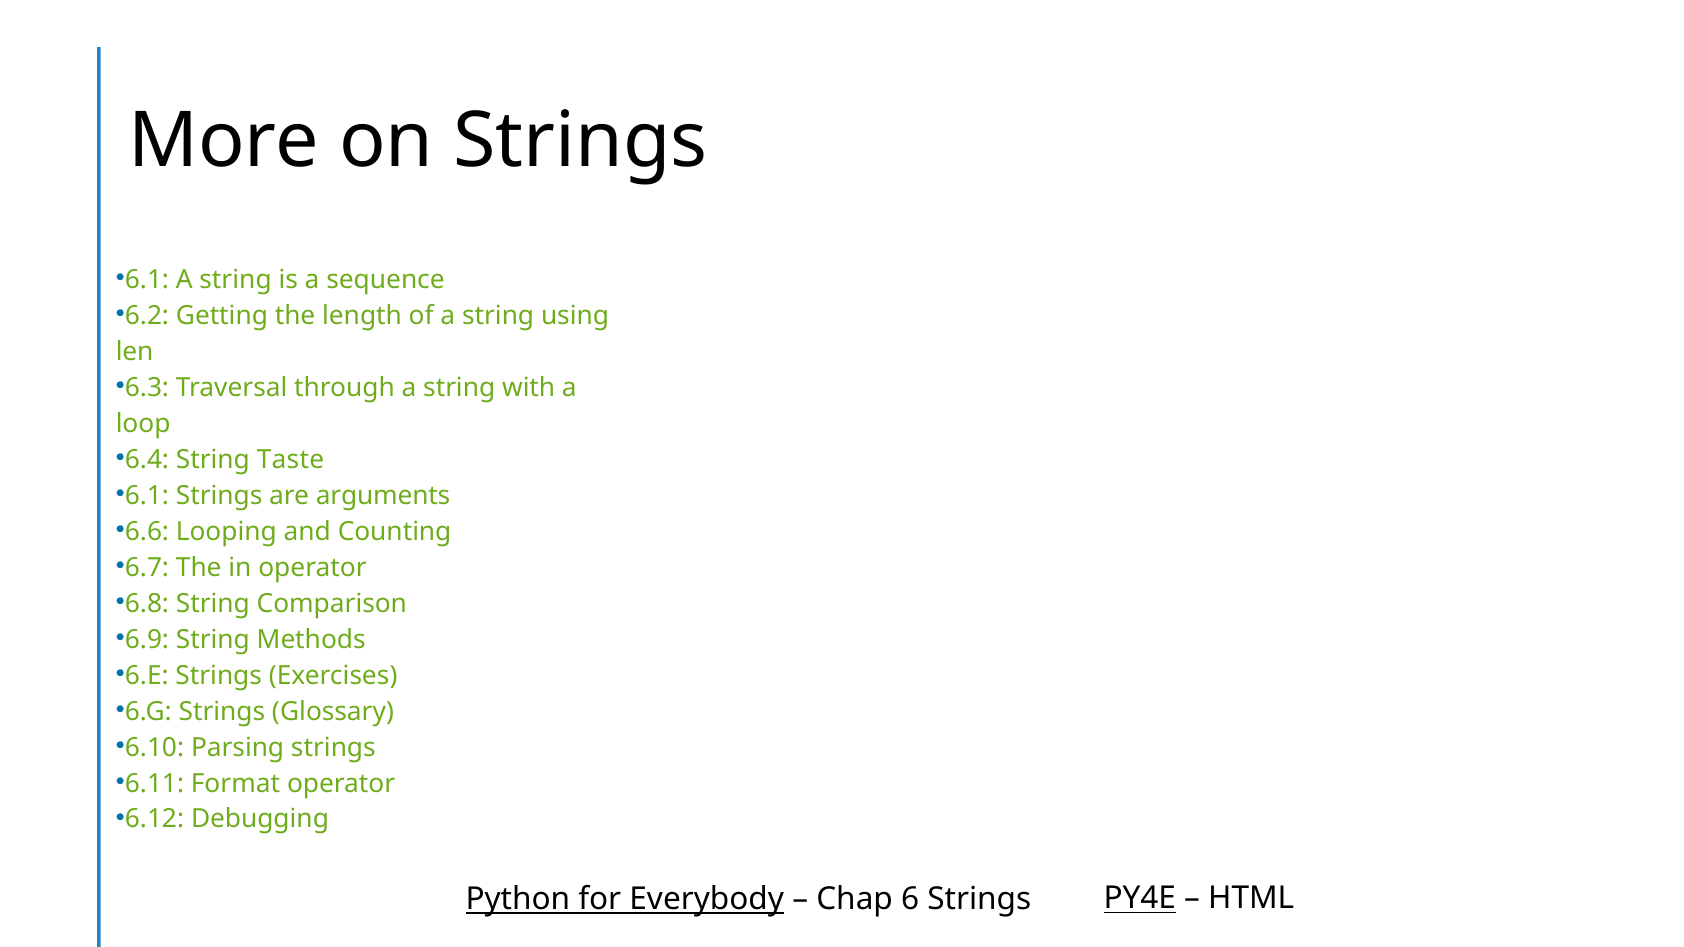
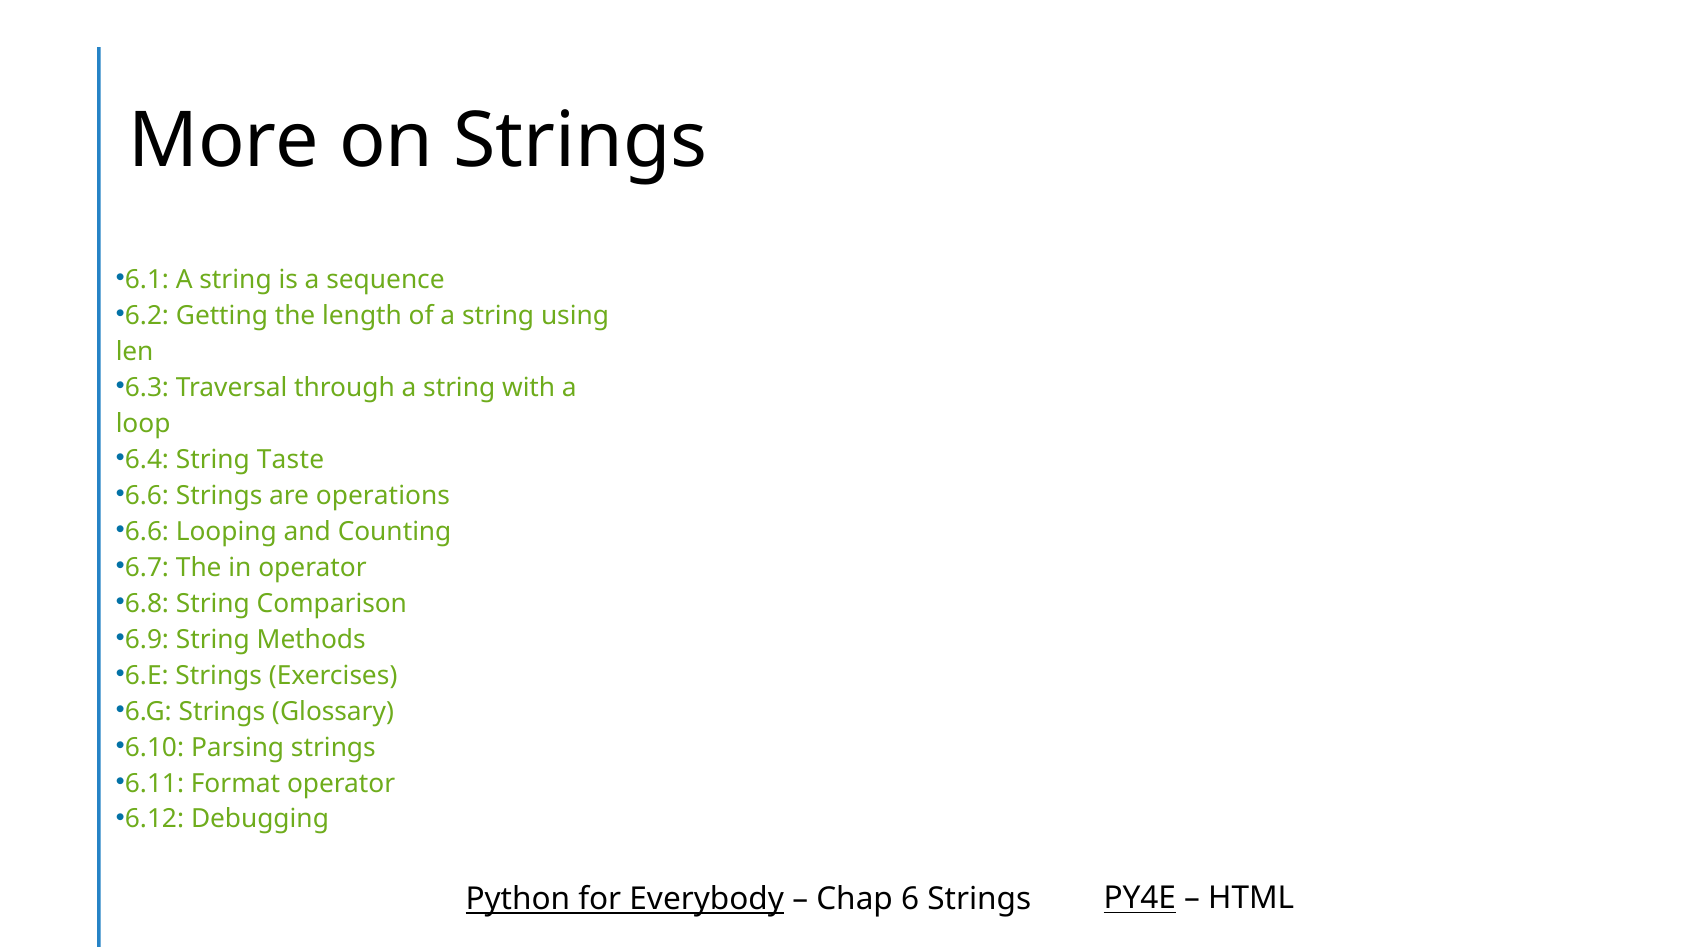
6.1: 6.1 -> 6.6 (147, 496)
arguments: arguments -> operations (383, 496)
